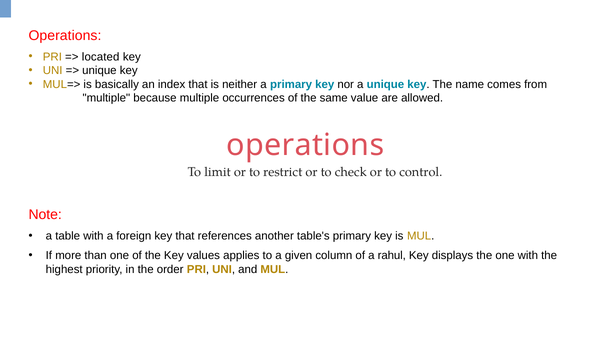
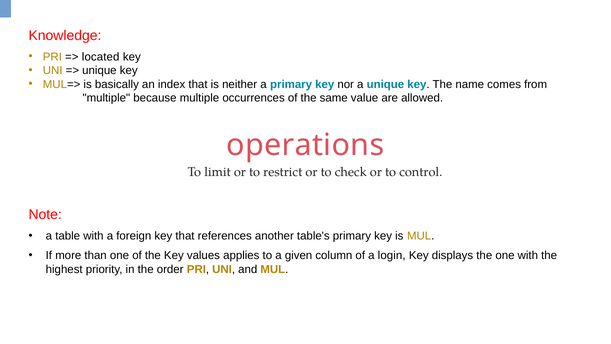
Operations: Operations -> Knowledge (65, 36)
rahul: rahul -> login (392, 255)
